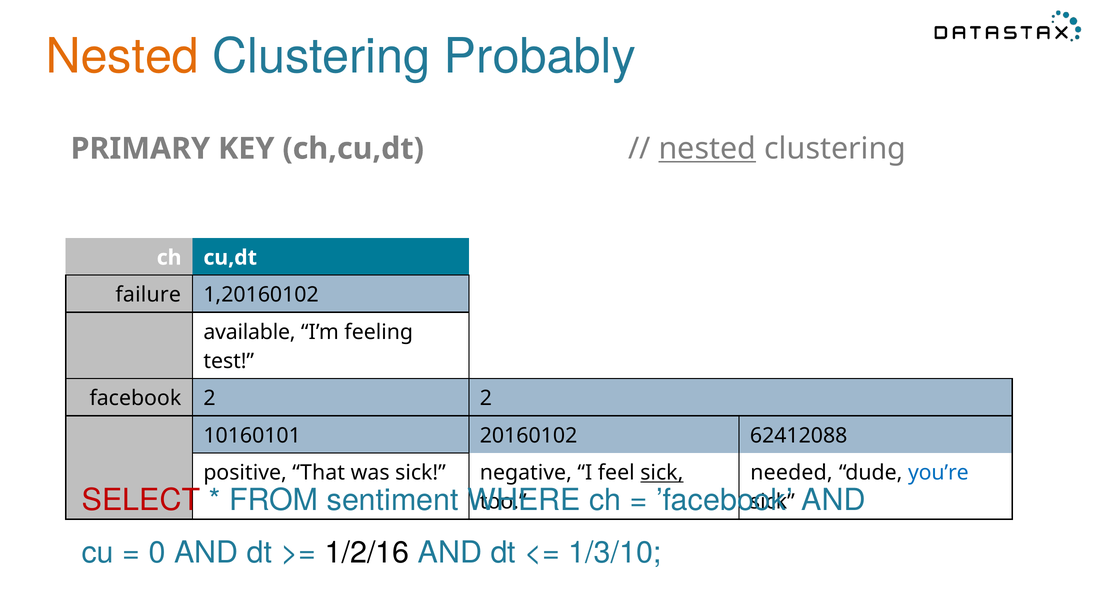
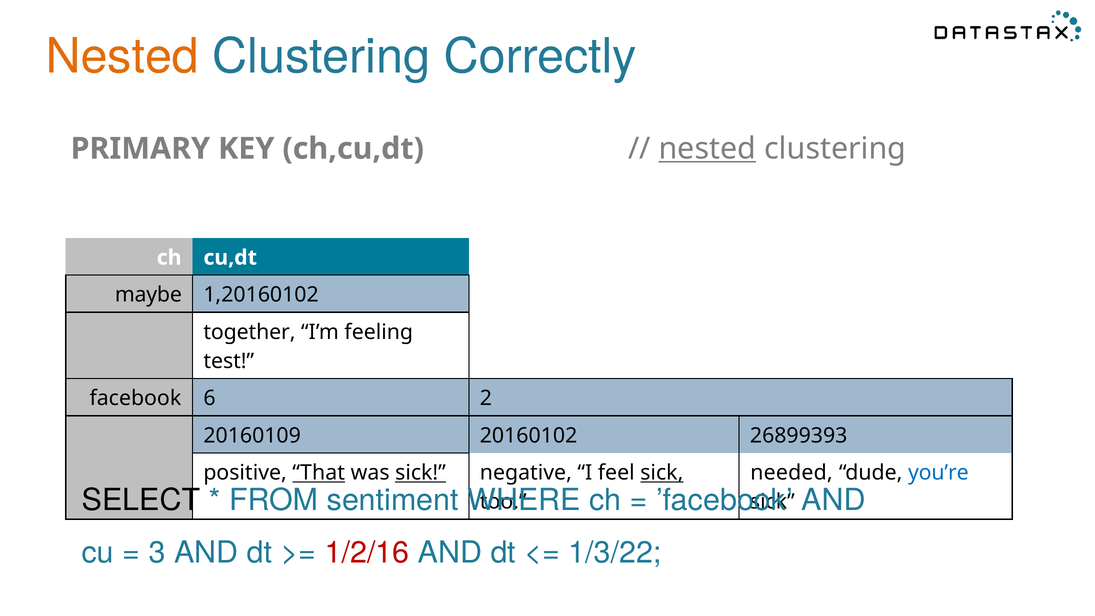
Probably: Probably -> Correctly (540, 57)
failure: failure -> maybe (148, 295)
available: available -> together (249, 332)
facebook 2: 2 -> 6 (209, 398)
10160101: 10160101 -> 20160109 (252, 436)
62412088: 62412088 -> 26899393 (799, 436)
That underline: none -> present (319, 473)
sick underline: none -> present (421, 473)
SELECT colour: red -> black (141, 500)
0: 0 -> 3 (157, 553)
1/2/16 colour: black -> red (367, 553)
1/3/10: 1/3/10 -> 1/3/22 (615, 553)
